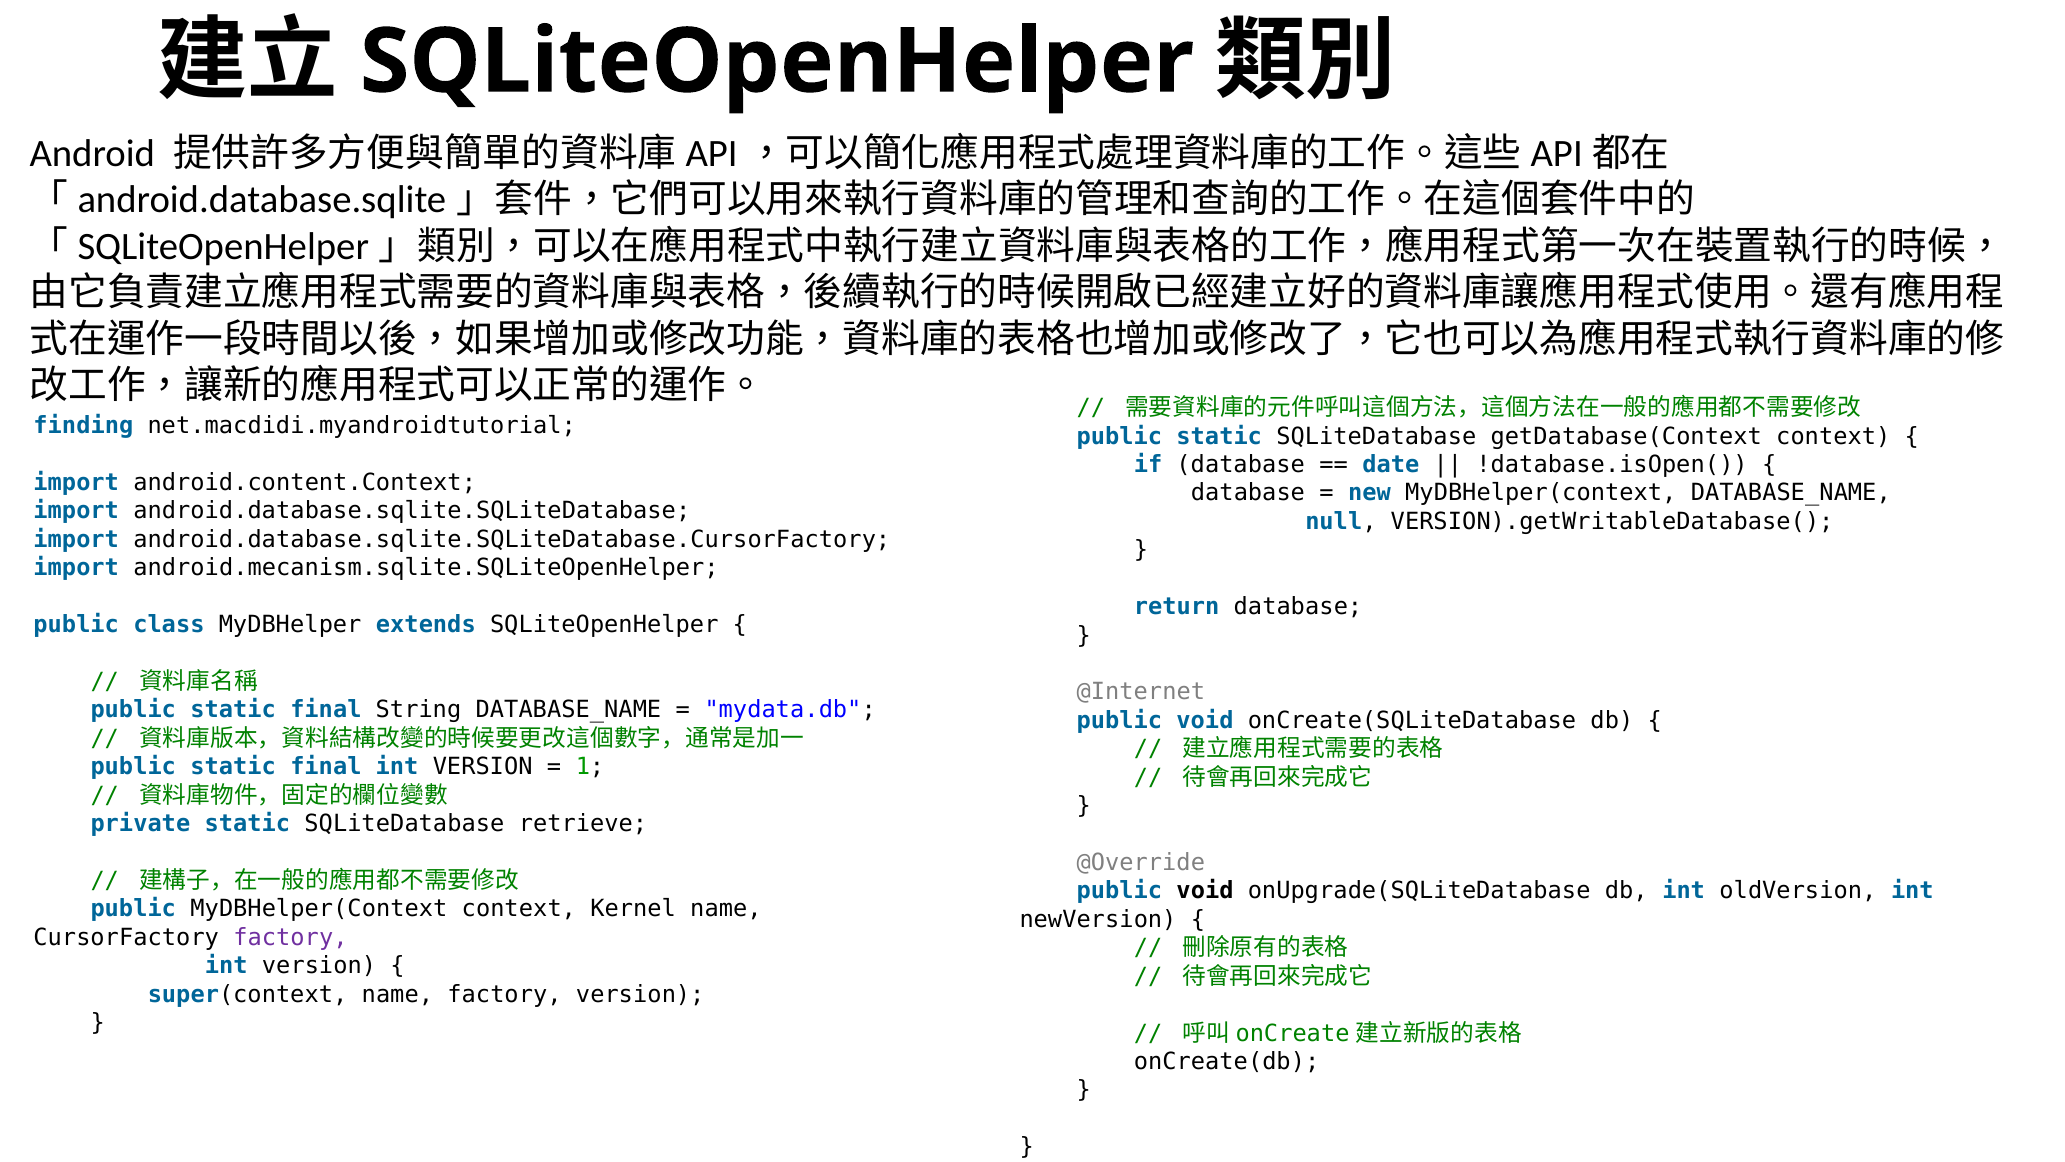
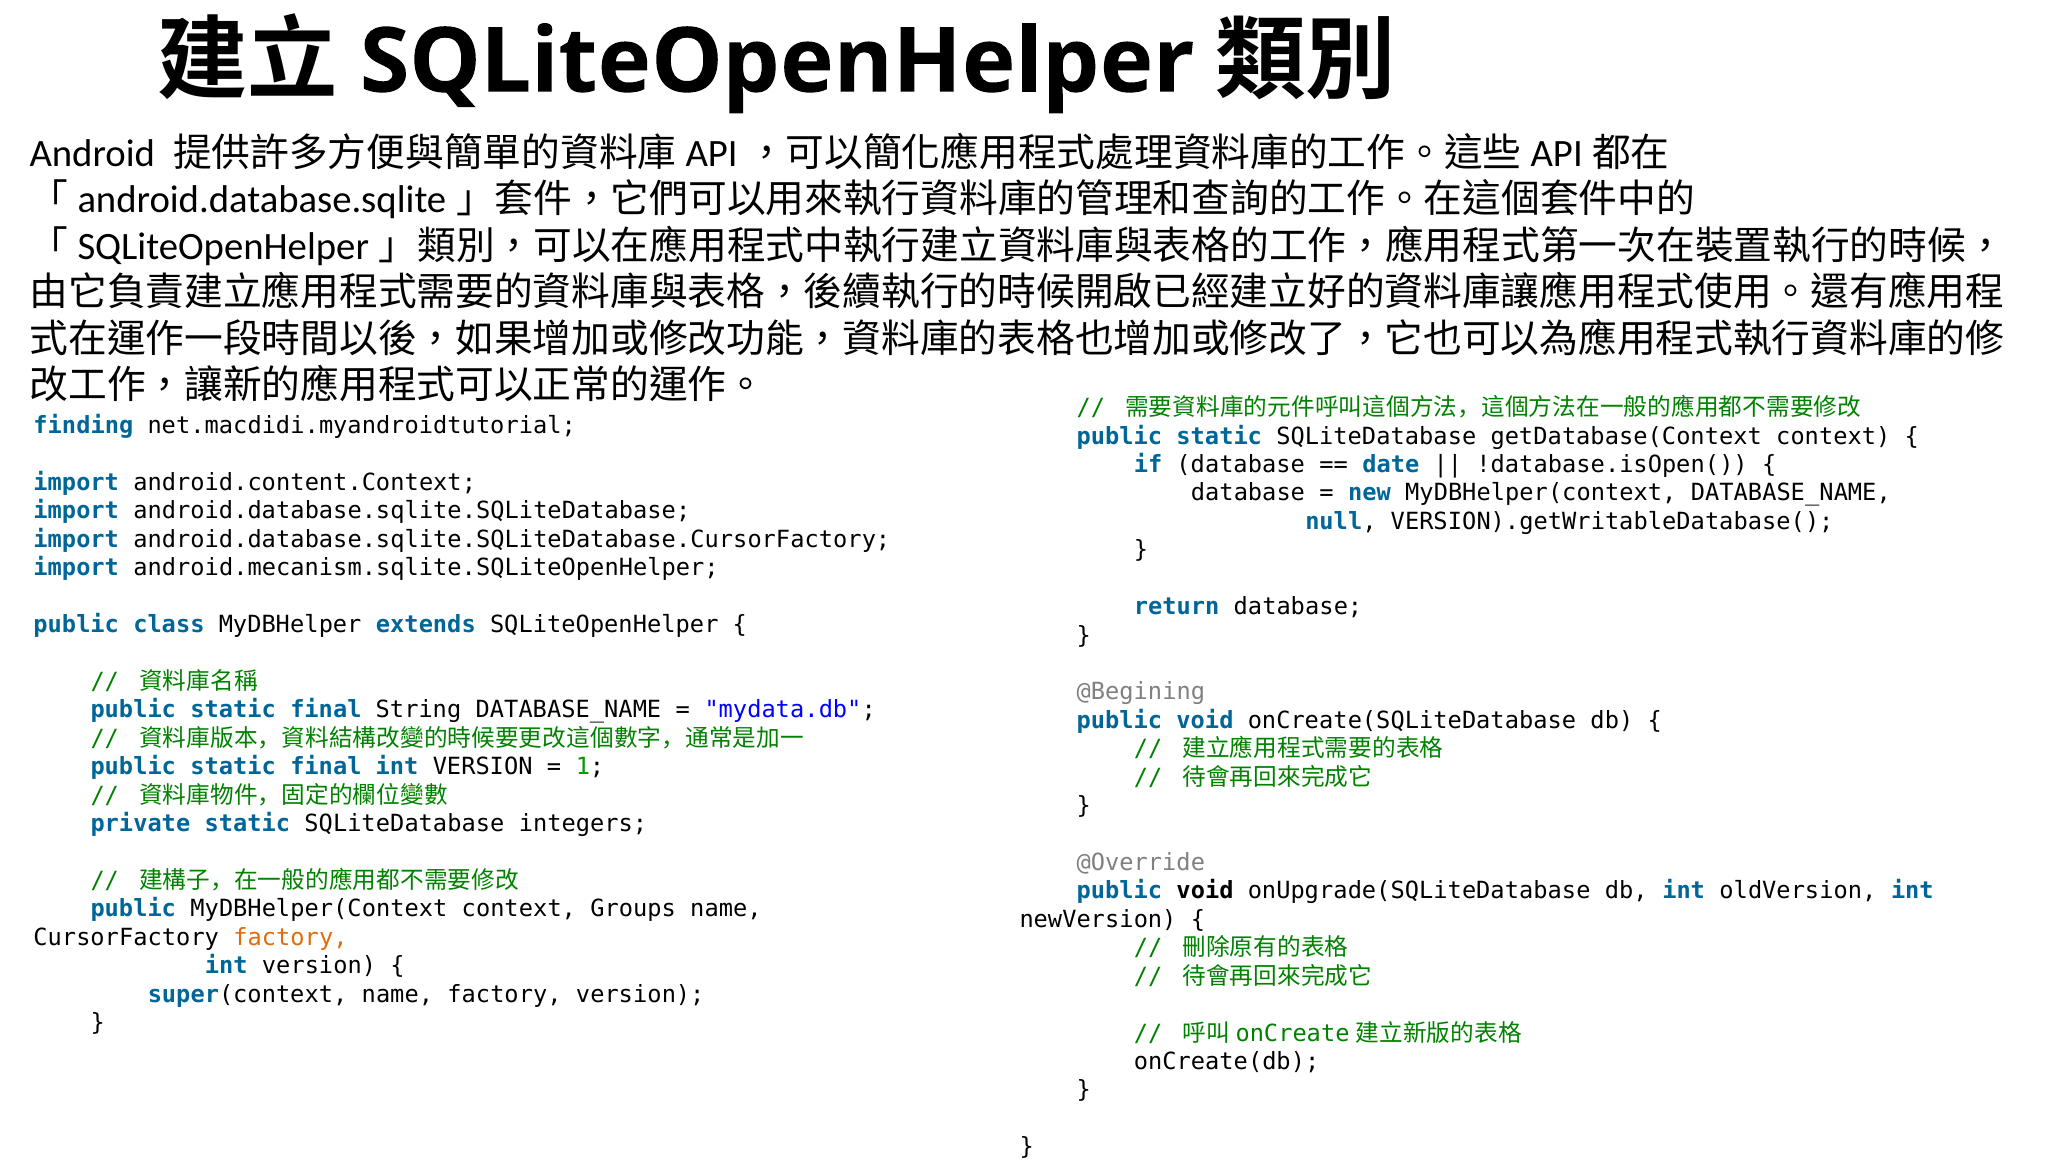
@Internet: @Internet -> @Begining (1141, 692)
retrieve: retrieve -> integers (583, 823)
Kernel: Kernel -> Groups (633, 909)
factory colour: purple -> orange (290, 937)
